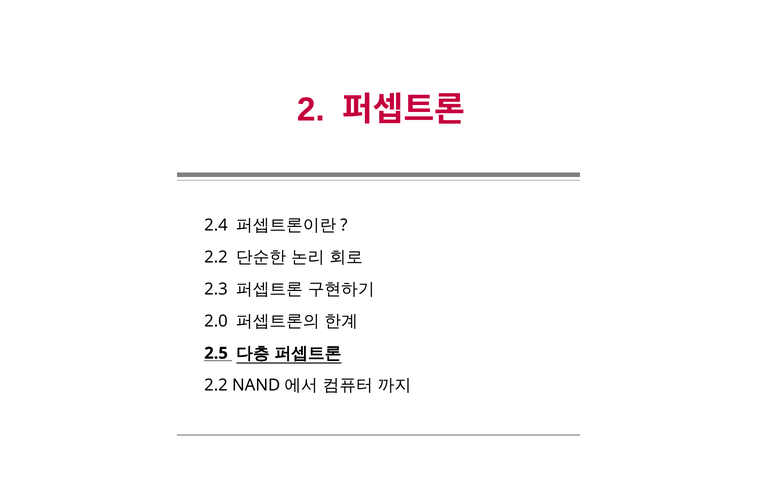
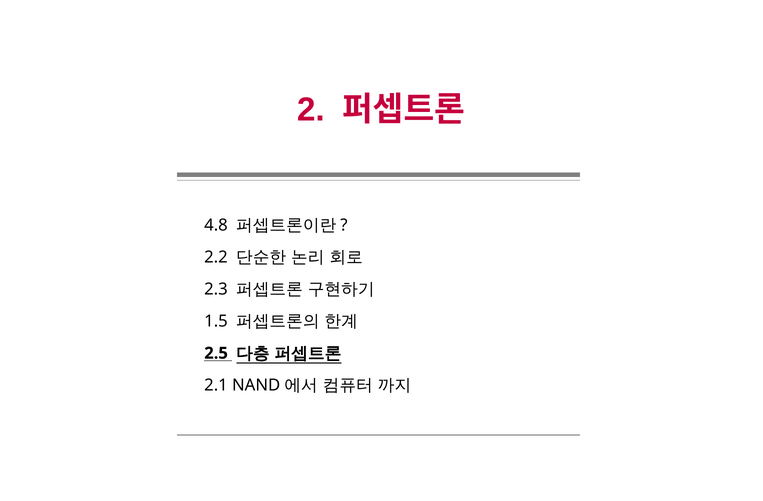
2.4: 2.4 -> 4.8 (216, 226)
2.0: 2.0 -> 1.5 (216, 321)
2.2: 2.2 -> 2.1 (216, 385)
